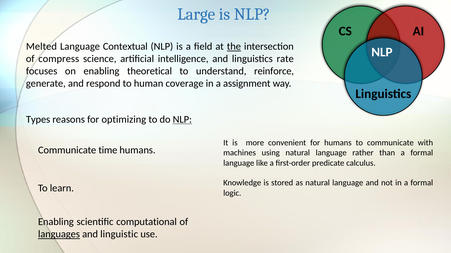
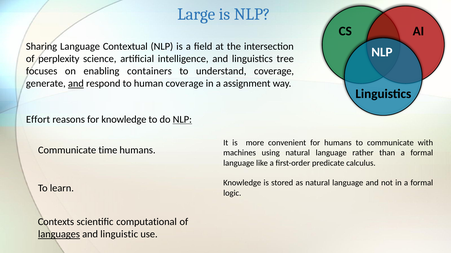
Melted: Melted -> Sharing (42, 47)
the underline: present -> none (234, 47)
compress: compress -> perplexity (59, 59)
rate: rate -> tree (285, 59)
theoretical: theoretical -> containers (149, 71)
understand reinforce: reinforce -> coverage (274, 71)
and underline: none -> present (76, 84)
Types: Types -> Effort (38, 120)
for optimizing: optimizing -> knowledge (124, 120)
Enabling: Enabling -> Contexts (56, 222)
